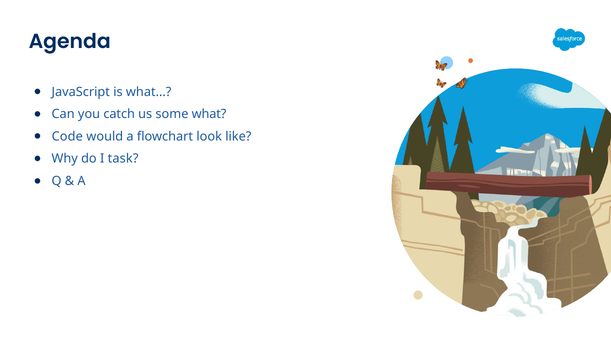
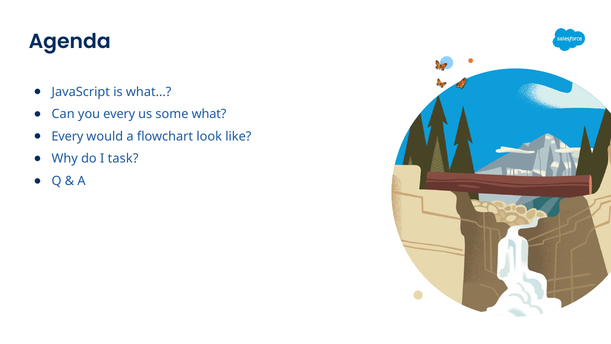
you catch: catch -> every (119, 114)
Code: Code -> Every (67, 136)
